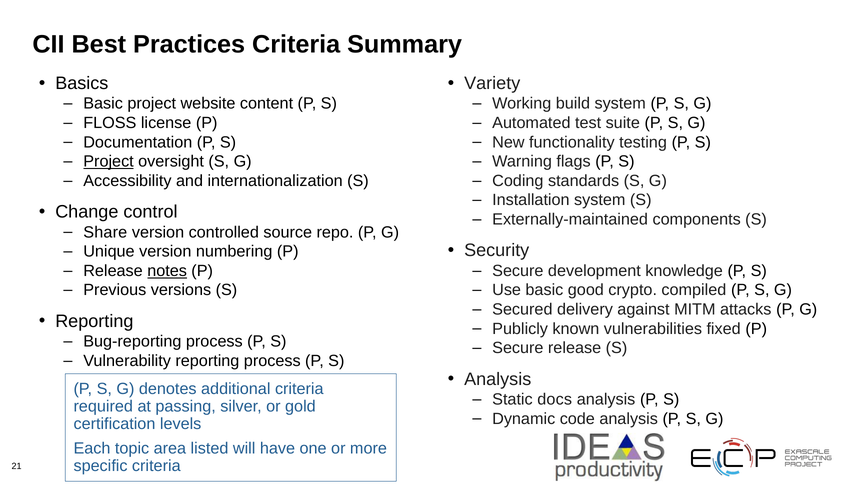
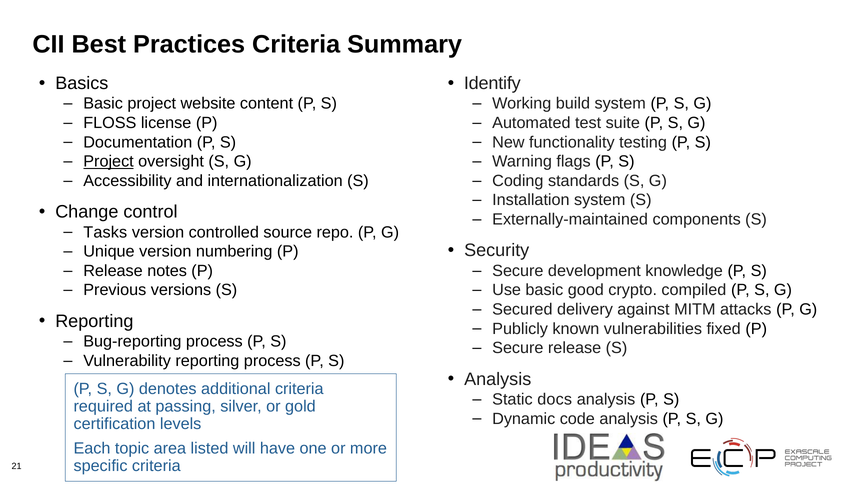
Variety: Variety -> Identify (492, 83)
Share: Share -> Tasks (105, 233)
notes underline: present -> none (167, 271)
